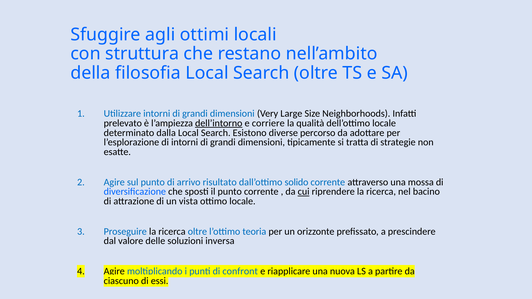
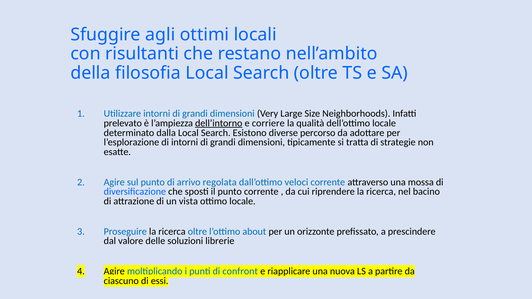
struttura: struttura -> risultanti (142, 54)
risultato: risultato -> regolata (220, 182)
solido: solido -> veloci (296, 182)
cui underline: present -> none (304, 192)
teoria: teoria -> about (254, 232)
inversa: inversa -> librerie (220, 241)
